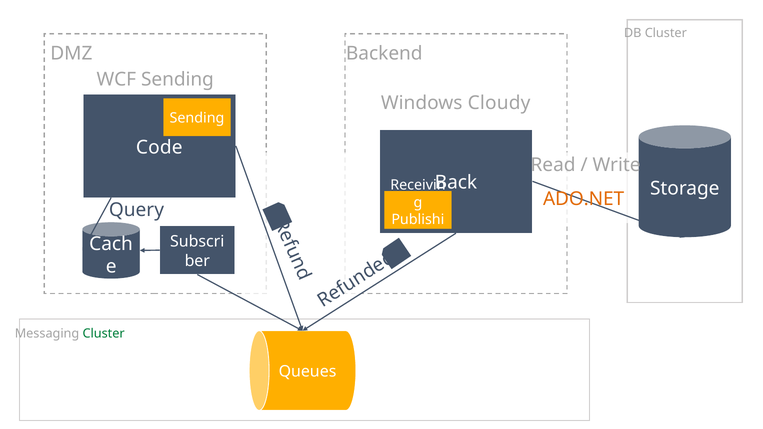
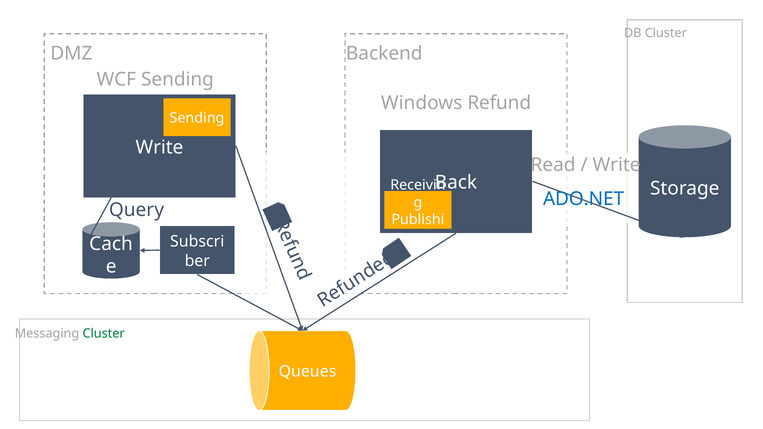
Cloudy: Cloudy -> Refund (499, 103)
Code: Code -> Write (159, 147)
ADO.NET colour: orange -> blue (584, 199)
